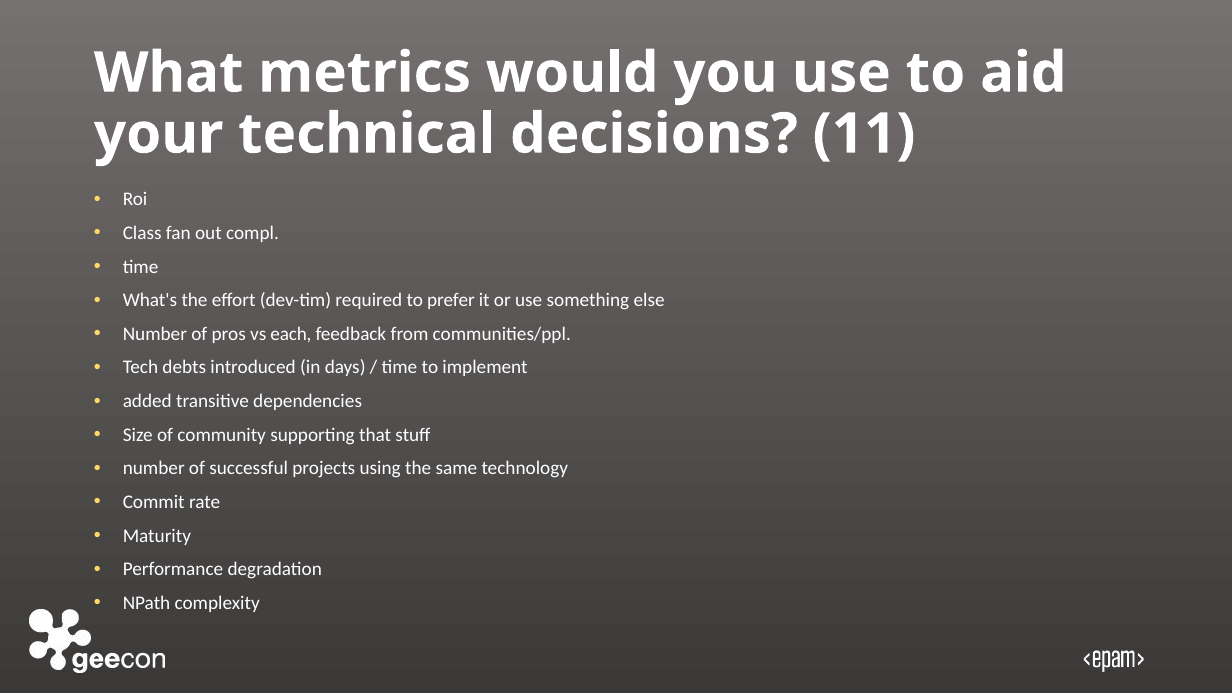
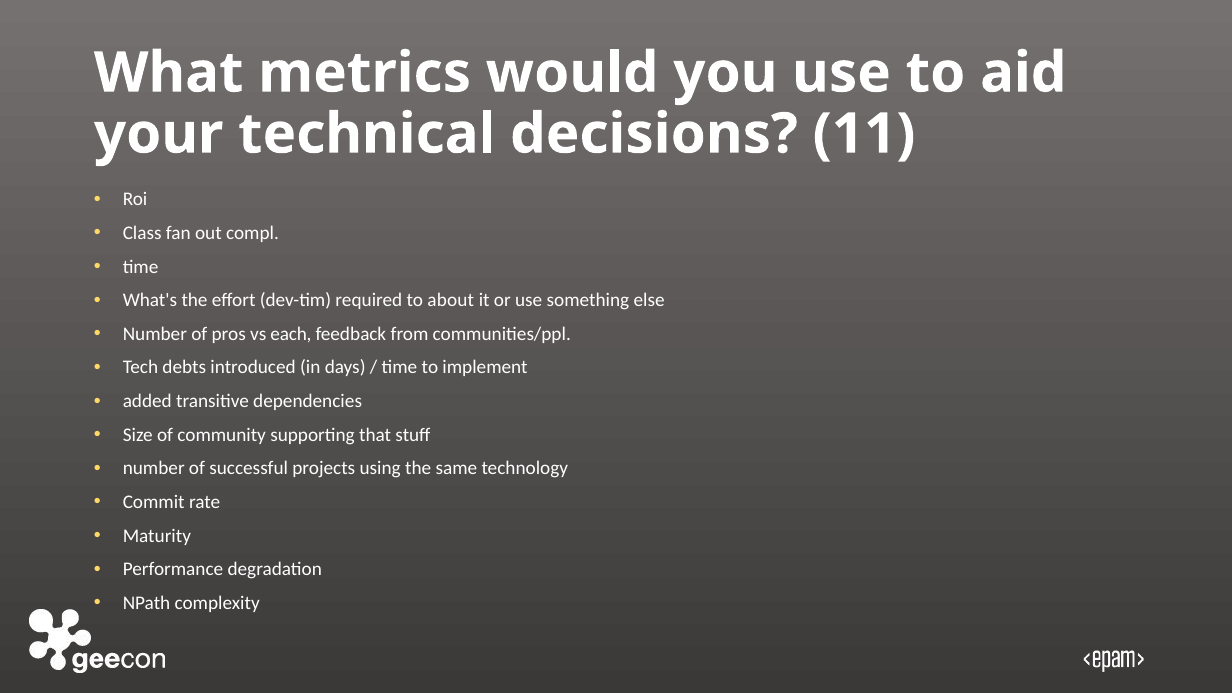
prefer: prefer -> about (451, 300)
